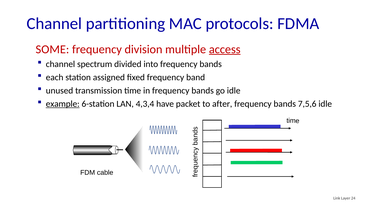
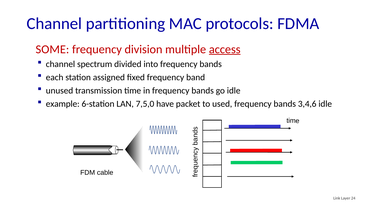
example underline: present -> none (63, 104)
4,3,4: 4,3,4 -> 7,5,0 (145, 104)
after: after -> used (222, 104)
7,5,6: 7,5,6 -> 3,4,6 (307, 104)
